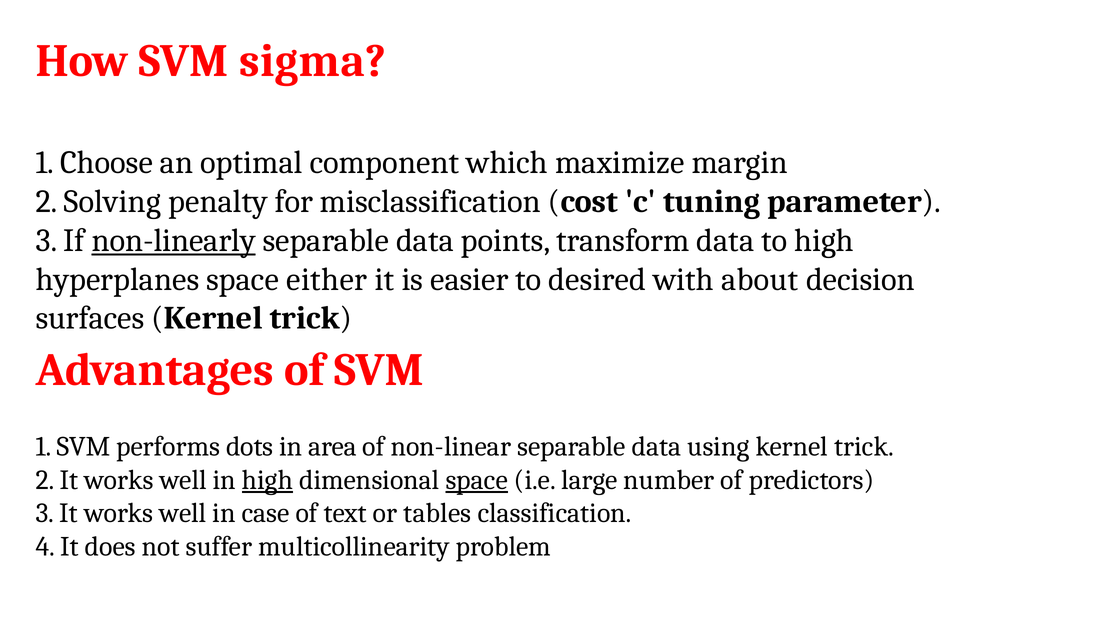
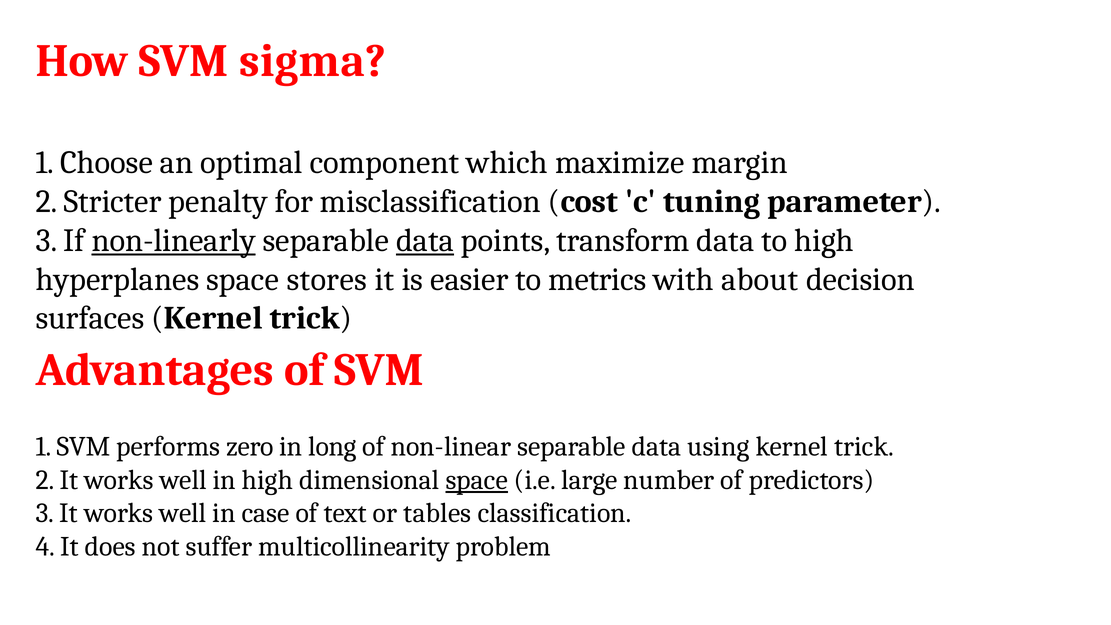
Solving: Solving -> Stricter (113, 201)
data underline: none -> present (425, 240)
either: either -> stores (327, 279)
desired: desired -> metrics (597, 279)
dots: dots -> zero (250, 447)
area: area -> long (333, 447)
high underline: present -> none (267, 480)
